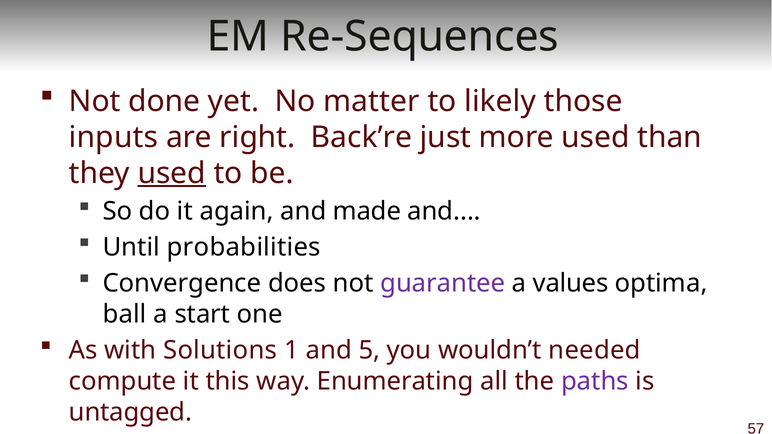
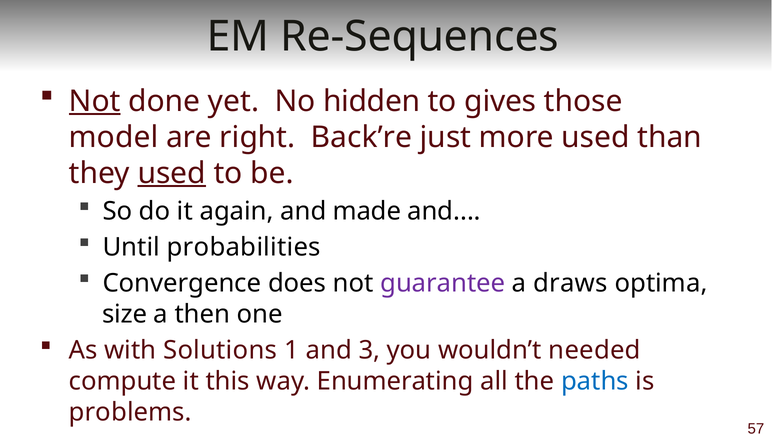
Not underline: none -> present (95, 101)
matter: matter -> hidden (372, 101)
likely: likely -> gives (500, 101)
inputs: inputs -> model (114, 137)
values: values -> draws (570, 284)
ball: ball -> size (125, 314)
start: start -> then (202, 314)
5: 5 -> 3 (369, 351)
paths colour: purple -> blue (595, 381)
untagged: untagged -> problems (130, 412)
